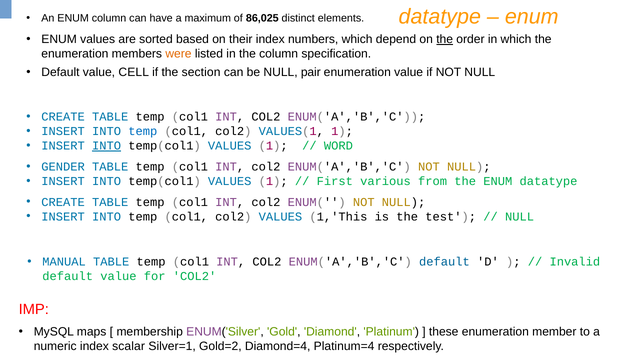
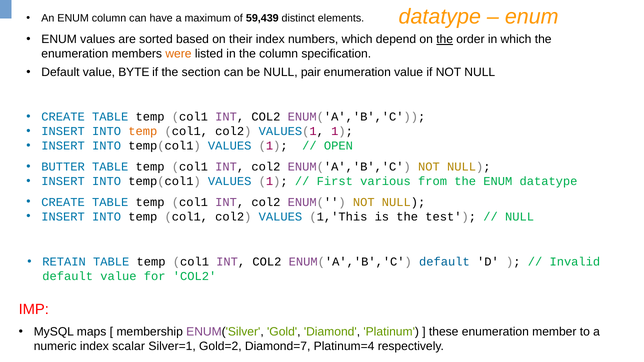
86,025: 86,025 -> 59,439 (262, 18)
CELL: CELL -> BYTE (134, 72)
temp colour: blue -> orange (143, 131)
INTO underline: present -> none (107, 146)
WORD: WORD -> OPEN (338, 146)
GENDER: GENDER -> BUTTER (63, 167)
MANUAL: MANUAL -> RETAIN (64, 262)
Diamond=4: Diamond=4 -> Diamond=7 (278, 347)
